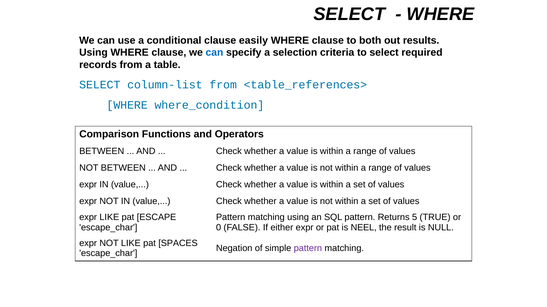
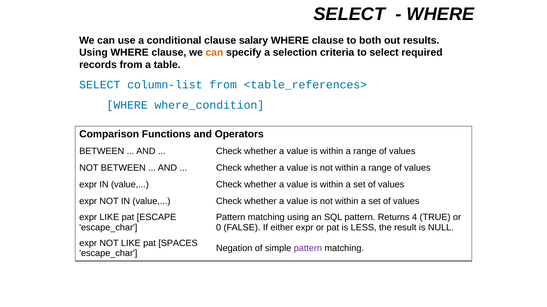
easily: easily -> salary (254, 40)
can colour: blue -> orange (214, 53)
5: 5 -> 4 (415, 218)
NEEL: NEEL -> LESS (364, 228)
